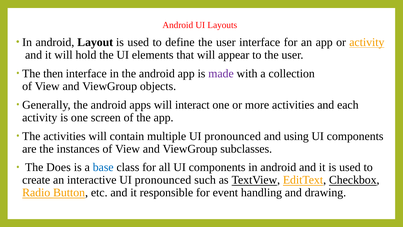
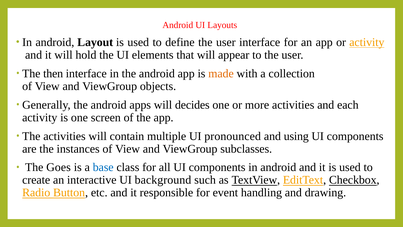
made colour: purple -> orange (221, 73)
interact: interact -> decides (192, 105)
Does: Does -> Goes (59, 167)
interactive UI pronounced: pronounced -> background (163, 180)
